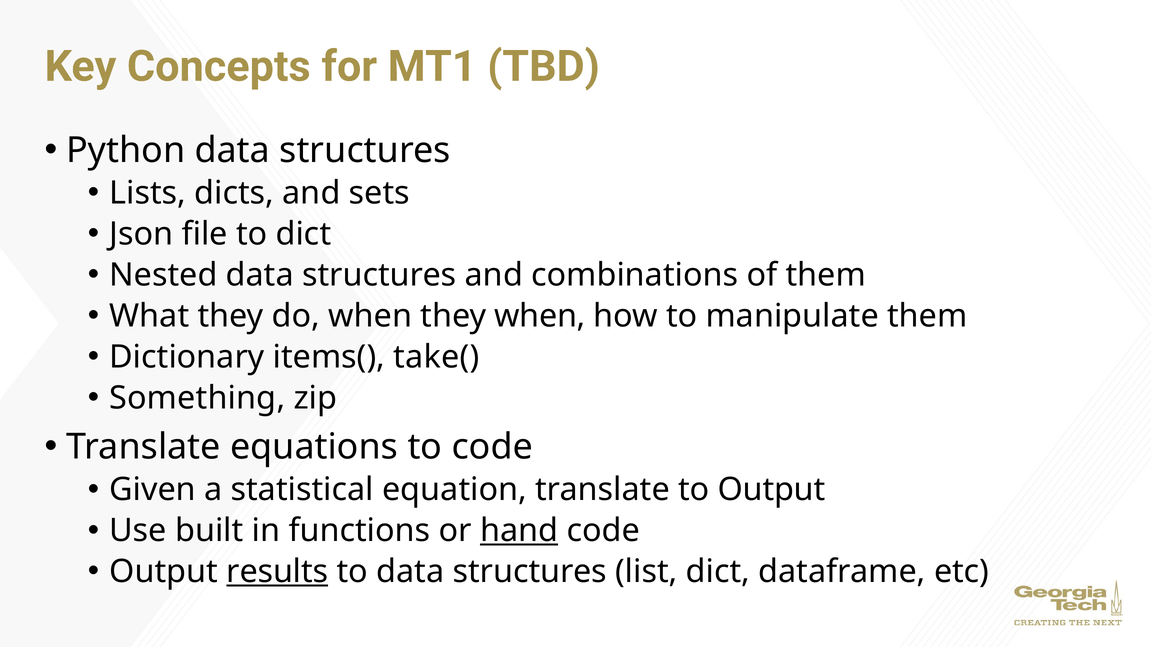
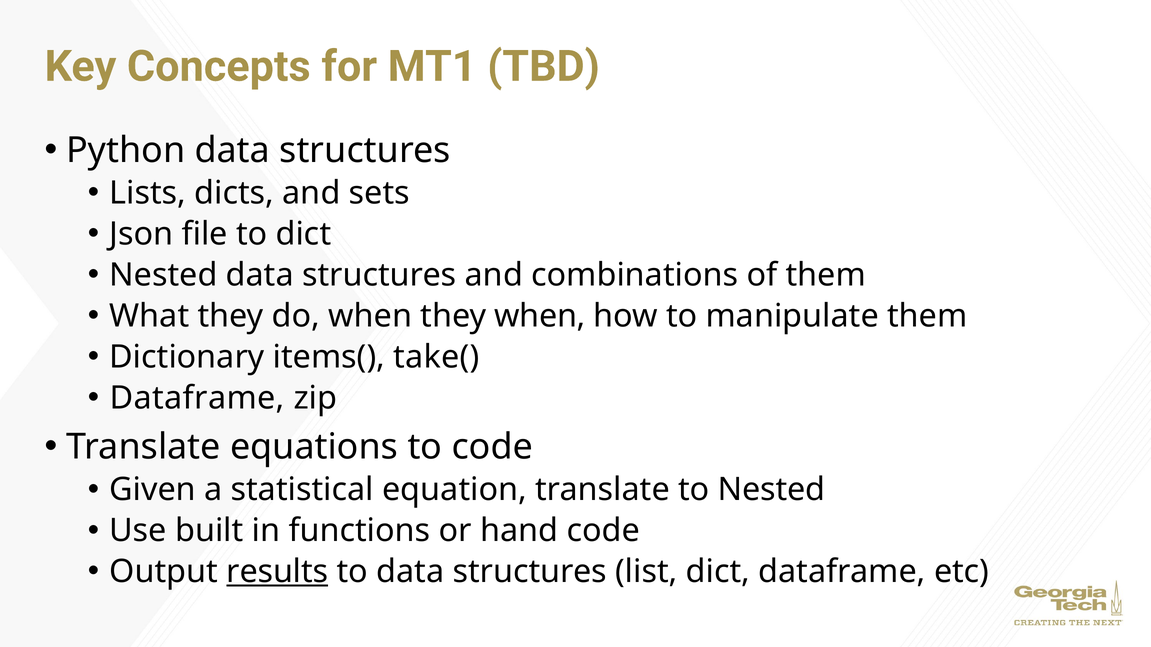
Something: Something -> Dataframe (197, 398)
to Output: Output -> Nested (772, 490)
hand underline: present -> none (519, 531)
